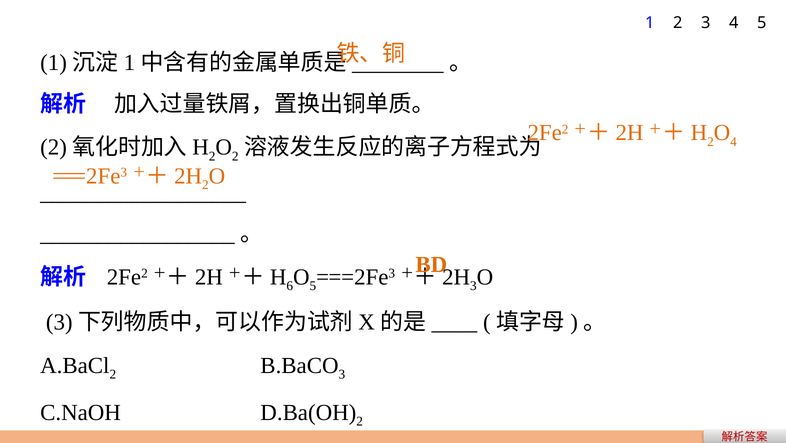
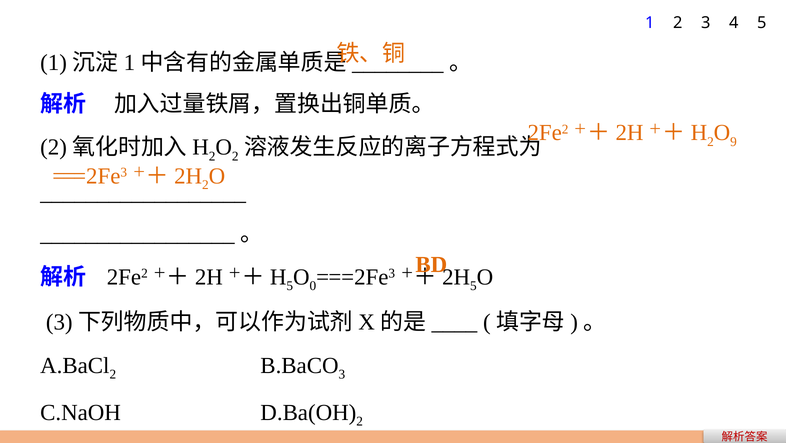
4: 4 -> 9 (734, 142)
6: 6 -> 5 (290, 286)
5: 5 -> 0 (313, 286)
3: 3 -> 5 (473, 286)
